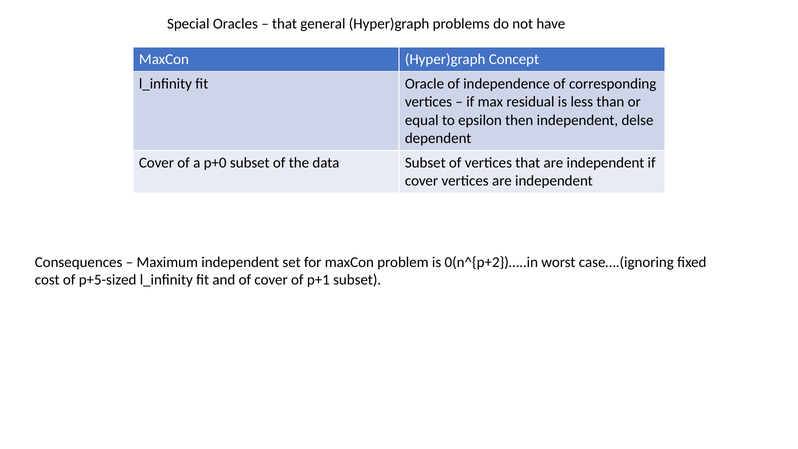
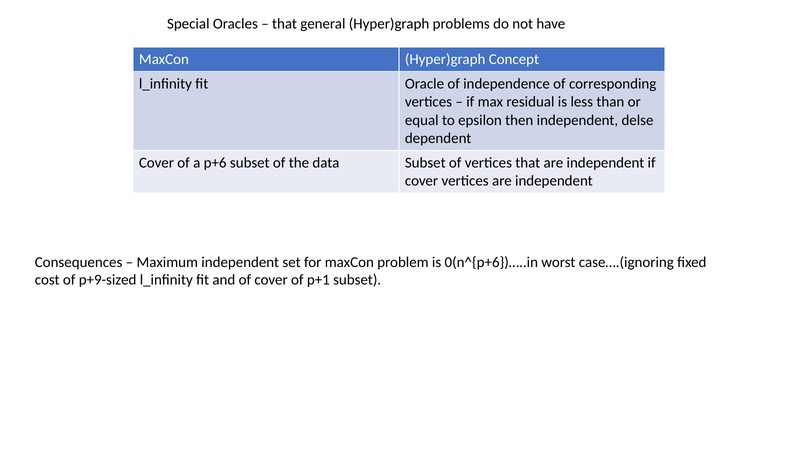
p+0: p+0 -> p+6 (215, 163)
0(n^{p+2})…..in: 0(n^{p+2})…..in -> 0(n^{p+6})…..in (491, 262)
p+5-sized: p+5-sized -> p+9-sized (108, 280)
